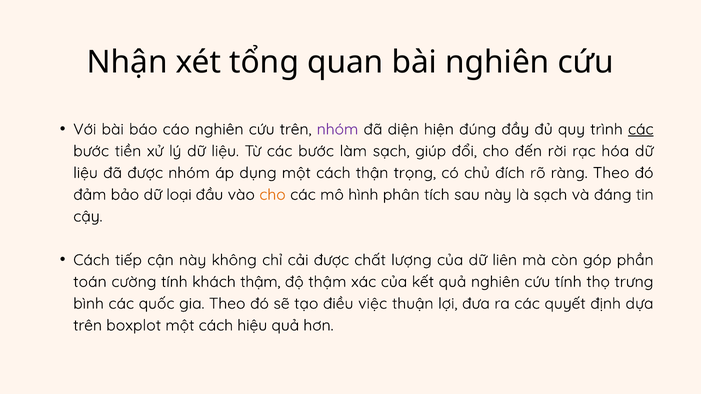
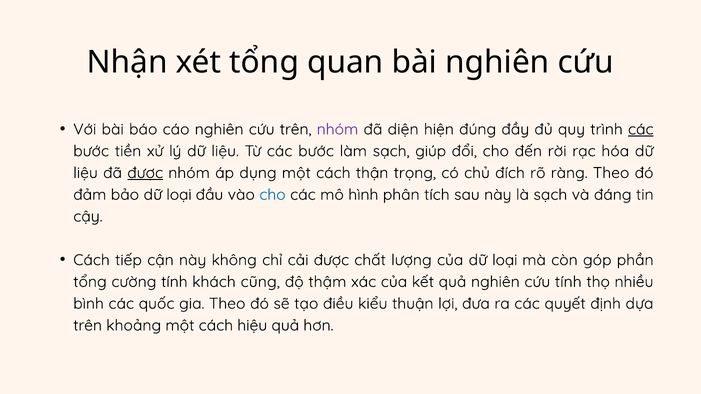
được underline: none -> present (145, 173)
cho colour: orange -> blue (272, 195)
của dữ liên: liên -> loại (505, 260)
toán: toán -> tổng (90, 282)
khách thậm: thậm -> cũng (260, 282)
trưng: trưng -> nhiều (634, 282)
việc: việc -> kiểu (373, 304)
boxplot: boxplot -> khoảng (134, 326)
